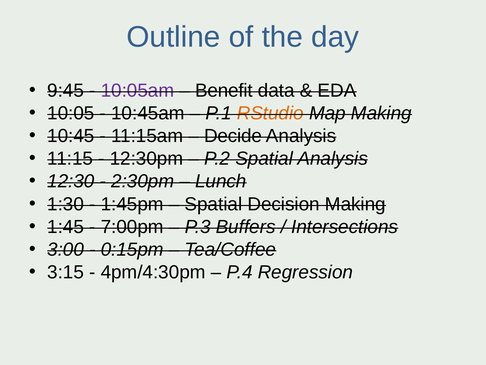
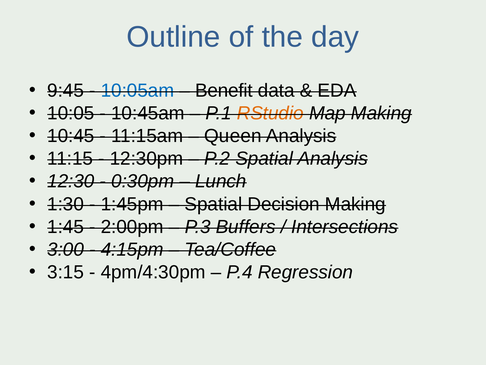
10:05am colour: purple -> blue (137, 90)
Decide: Decide -> Queen (233, 136)
2:30pm: 2:30pm -> 0:30pm (143, 181)
7:00pm: 7:00pm -> 2:00pm (132, 227)
0:15pm: 0:15pm -> 4:15pm (132, 249)
